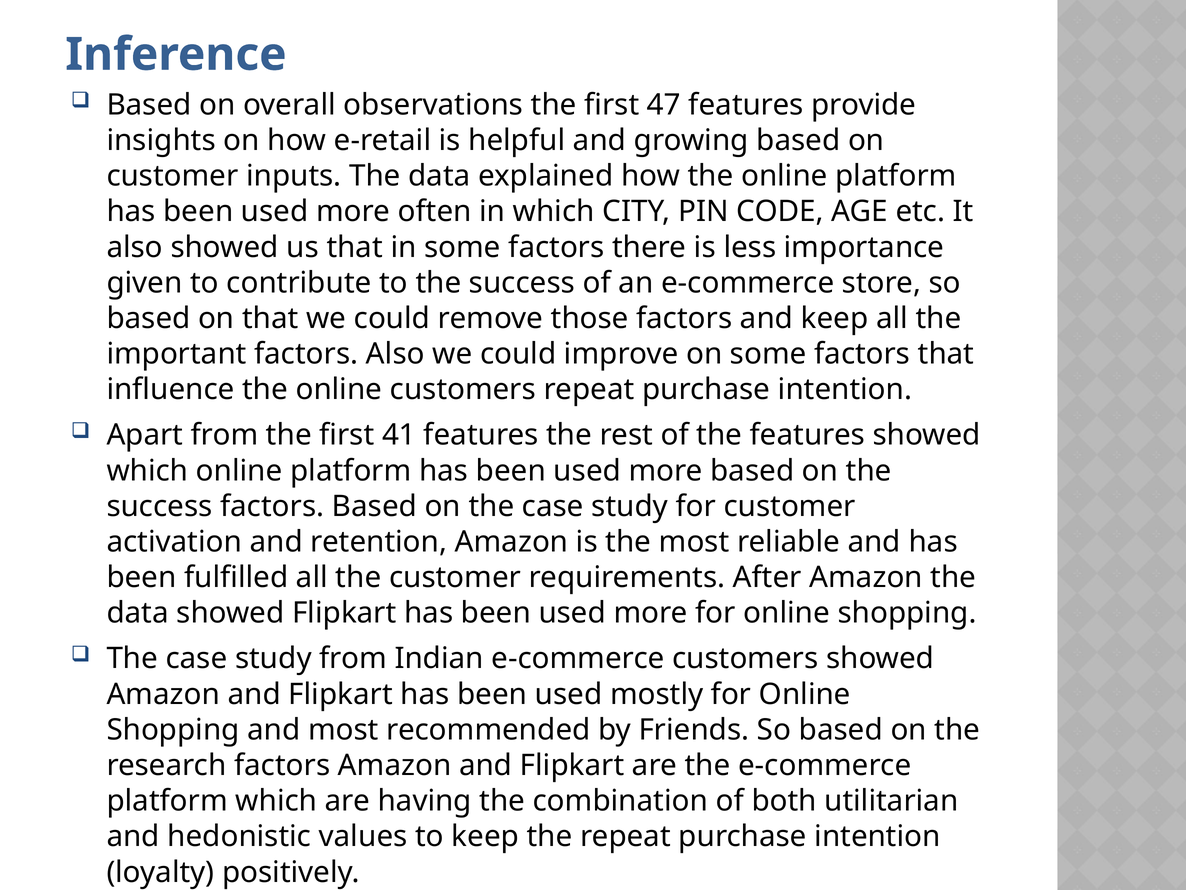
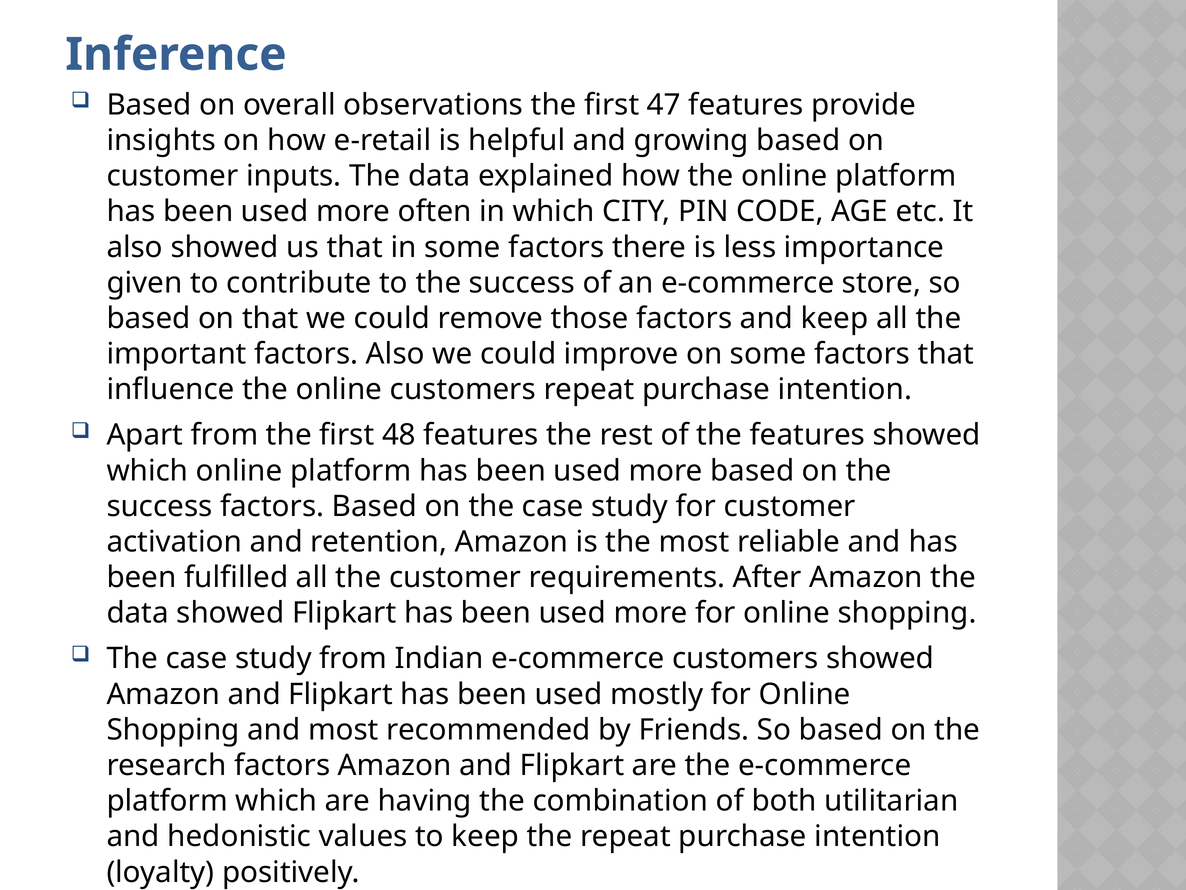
41: 41 -> 48 (399, 435)
